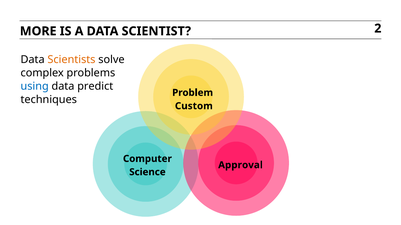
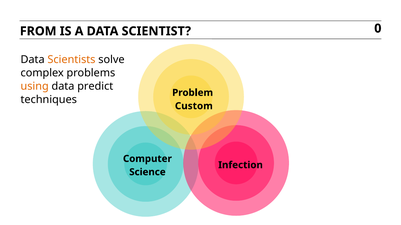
MORE: MORE -> FROM (38, 31)
2: 2 -> 0 (378, 28)
using colour: blue -> orange (35, 86)
Approval: Approval -> Infection (241, 165)
